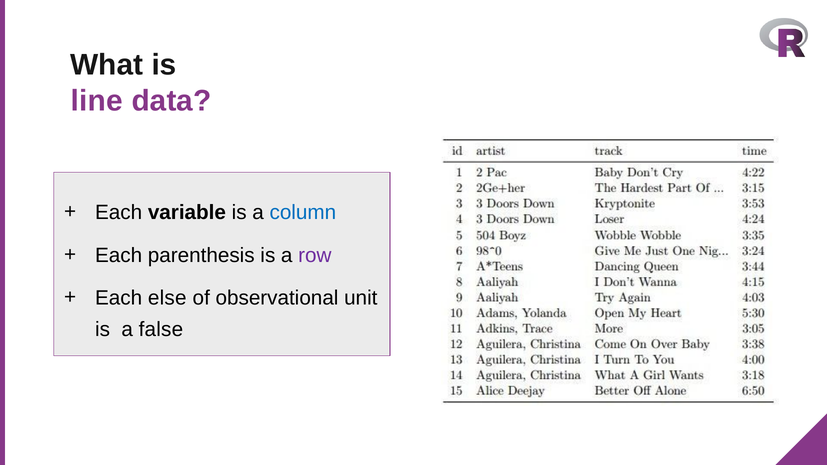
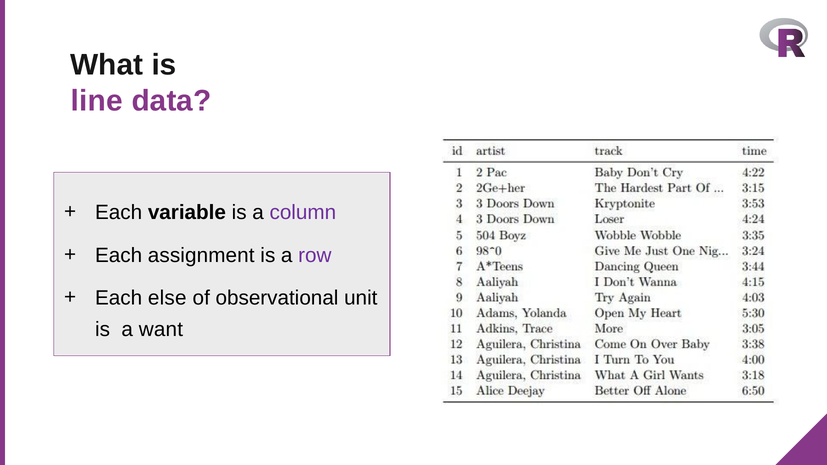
column colour: blue -> purple (303, 213)
parenthesis: parenthesis -> assignment (201, 256)
false: false -> want (161, 330)
